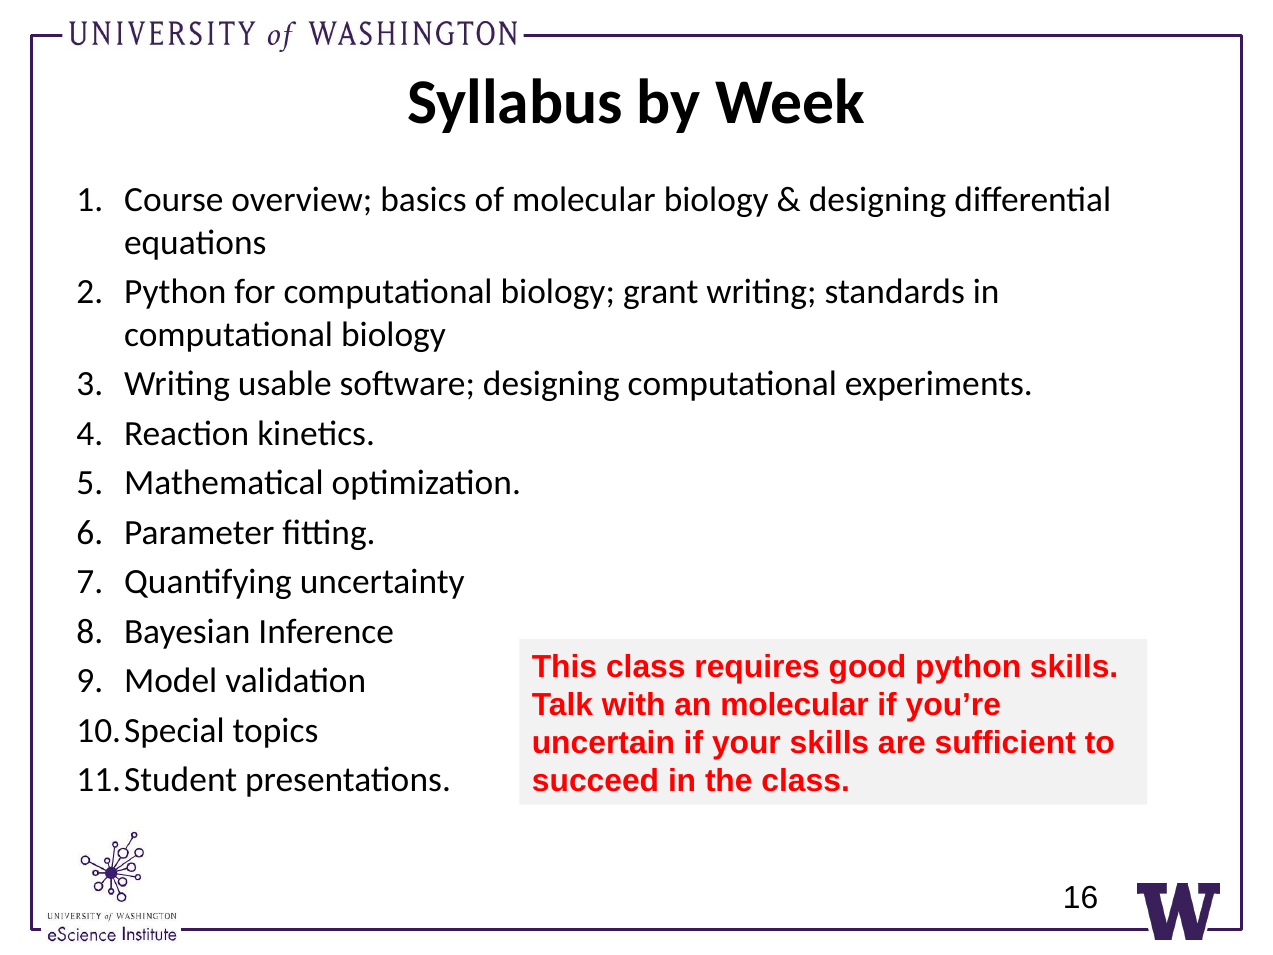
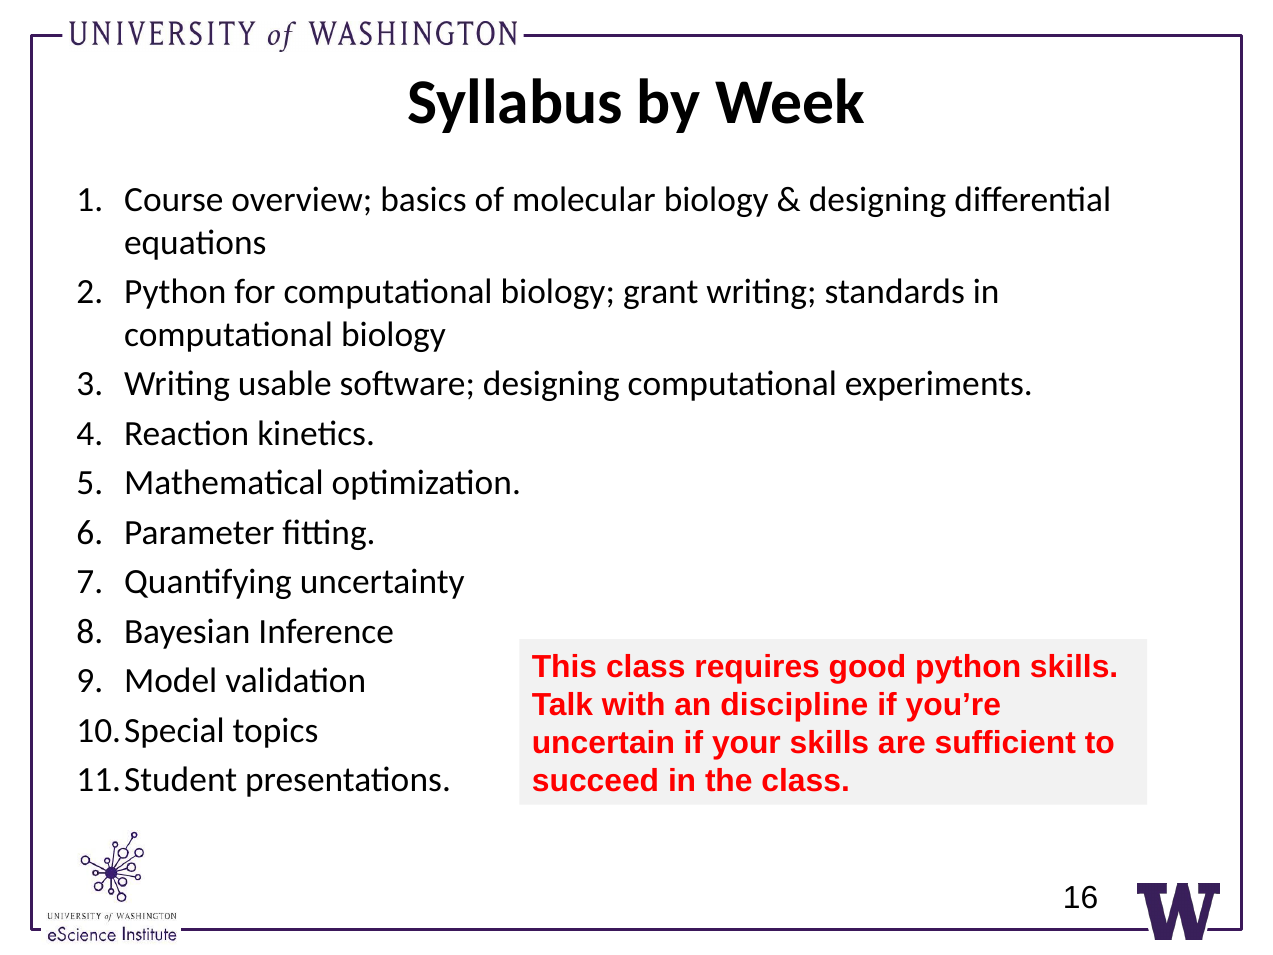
an molecular: molecular -> discipline (794, 705)
